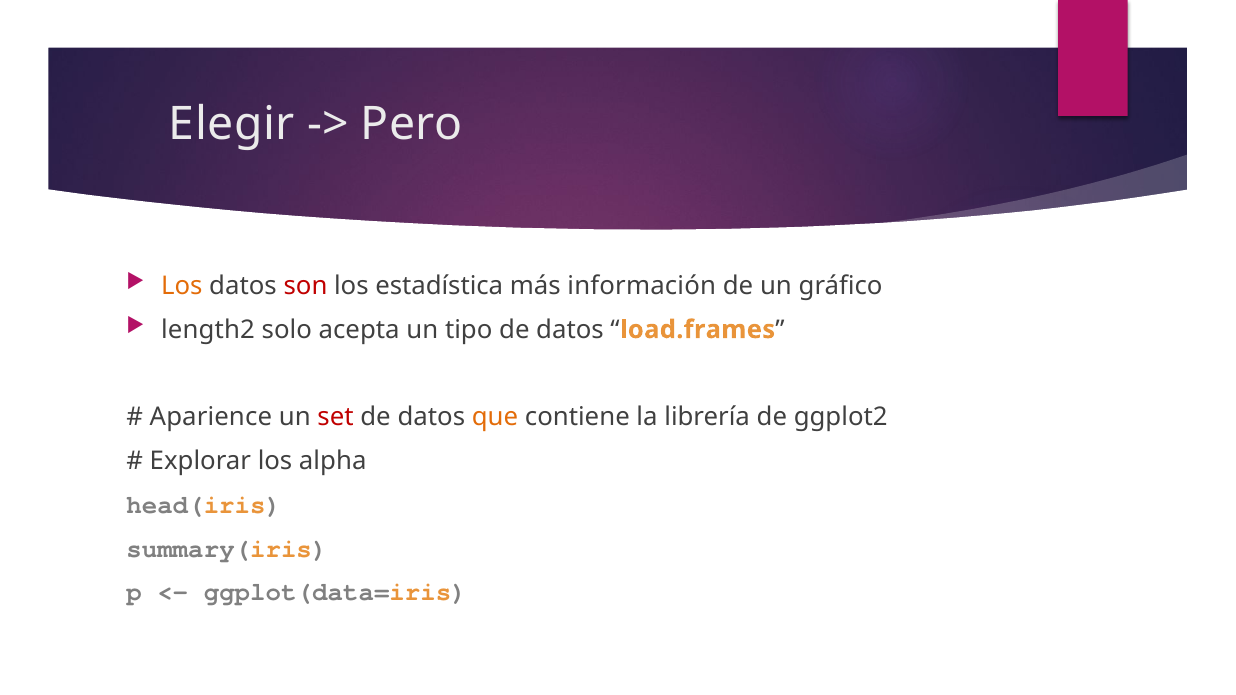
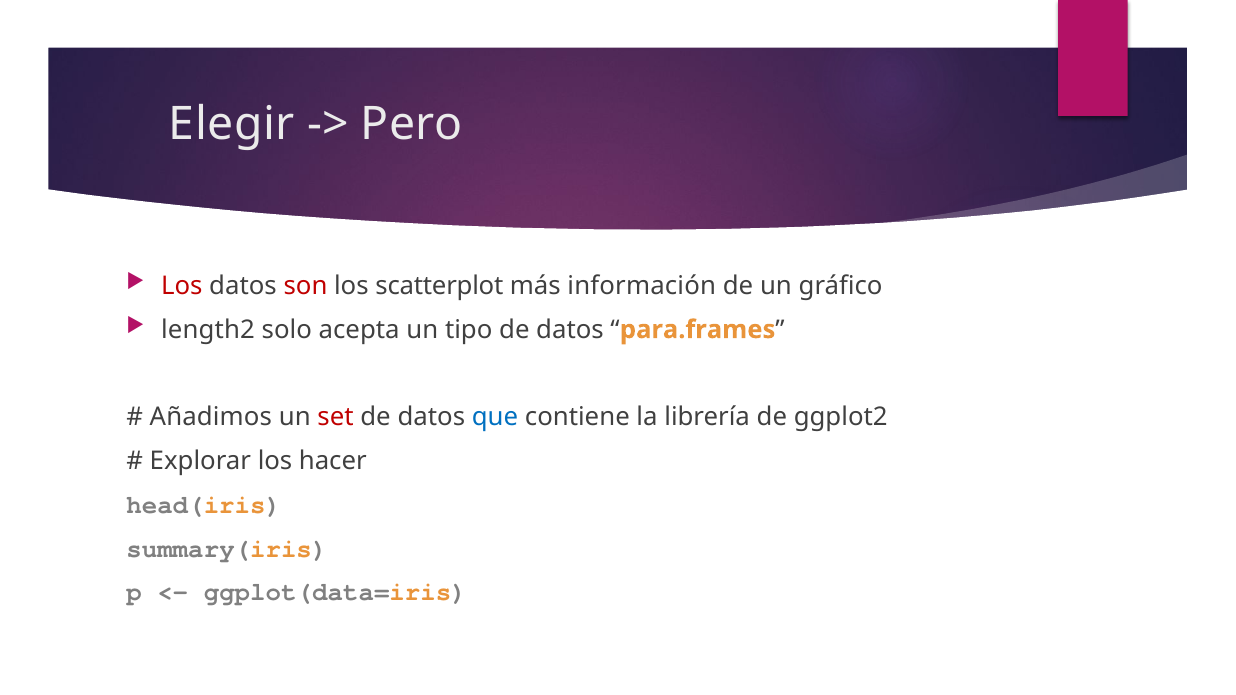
Los colour: orange -> red (182, 286)
estadística: estadística -> scatterplot (439, 286)
load.frames: load.frames -> para.frames (698, 330)
Aparience: Aparience -> Añadimos (211, 417)
que colour: orange -> blue (495, 417)
alpha: alpha -> hacer (333, 461)
